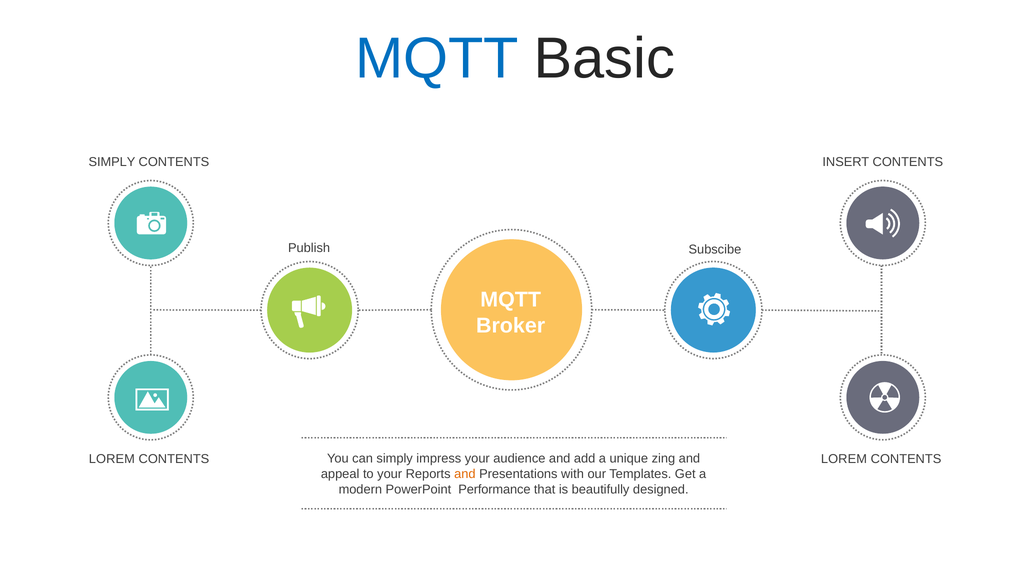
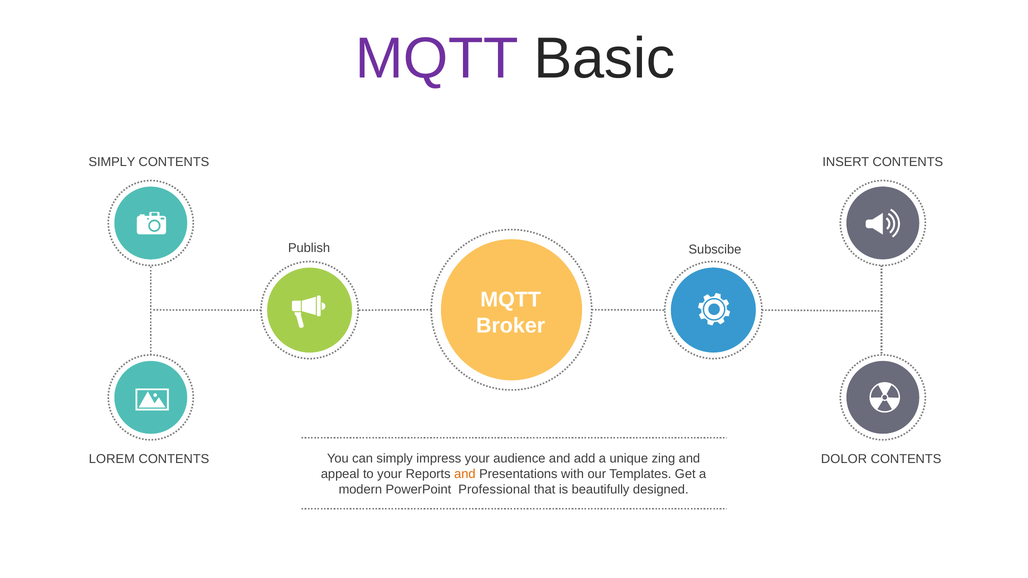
MQTT colour: blue -> purple (437, 59)
LOREM: LOREM -> DOLOR (844, 459)
Performance: Performance -> Professional (494, 490)
